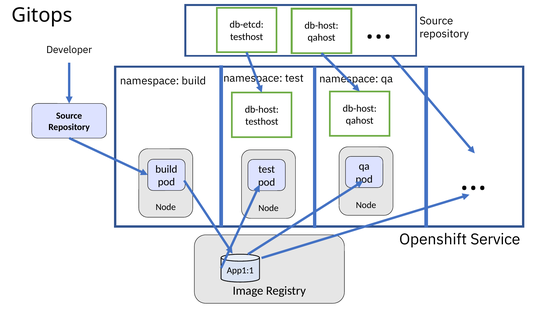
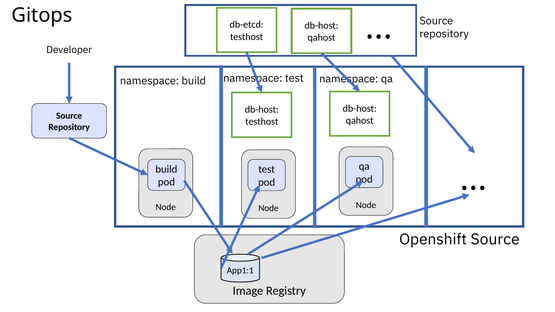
Service: Service -> Source (495, 240)
